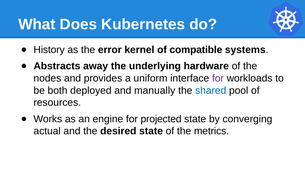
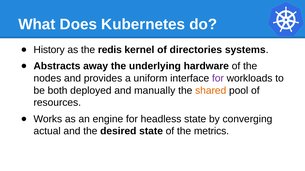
error: error -> redis (110, 50)
compatible: compatible -> directories (196, 50)
shared colour: blue -> orange (211, 91)
projected: projected -> headless (161, 119)
